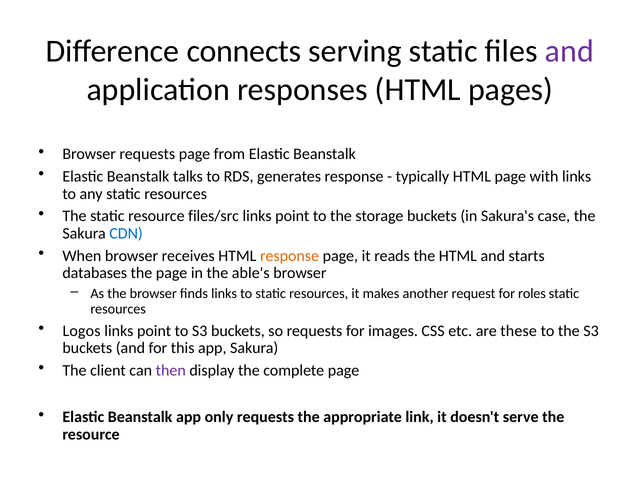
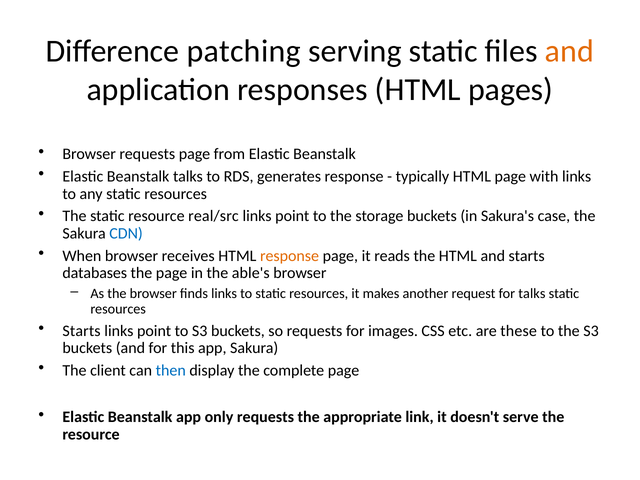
connects: connects -> patching (244, 51)
and colour: purple -> orange (569, 51)
files/src: files/src -> real/src (213, 216)
for roles: roles -> talks (532, 294)
Logos: Logos -> Starts (82, 331)
then colour: purple -> blue (171, 370)
